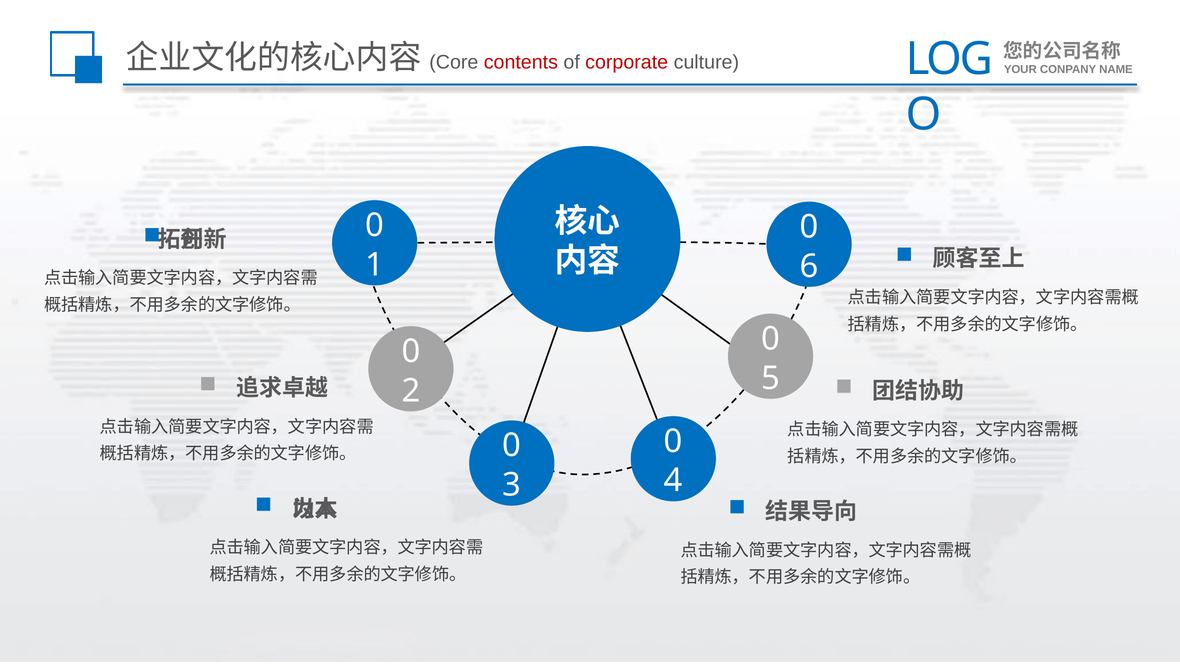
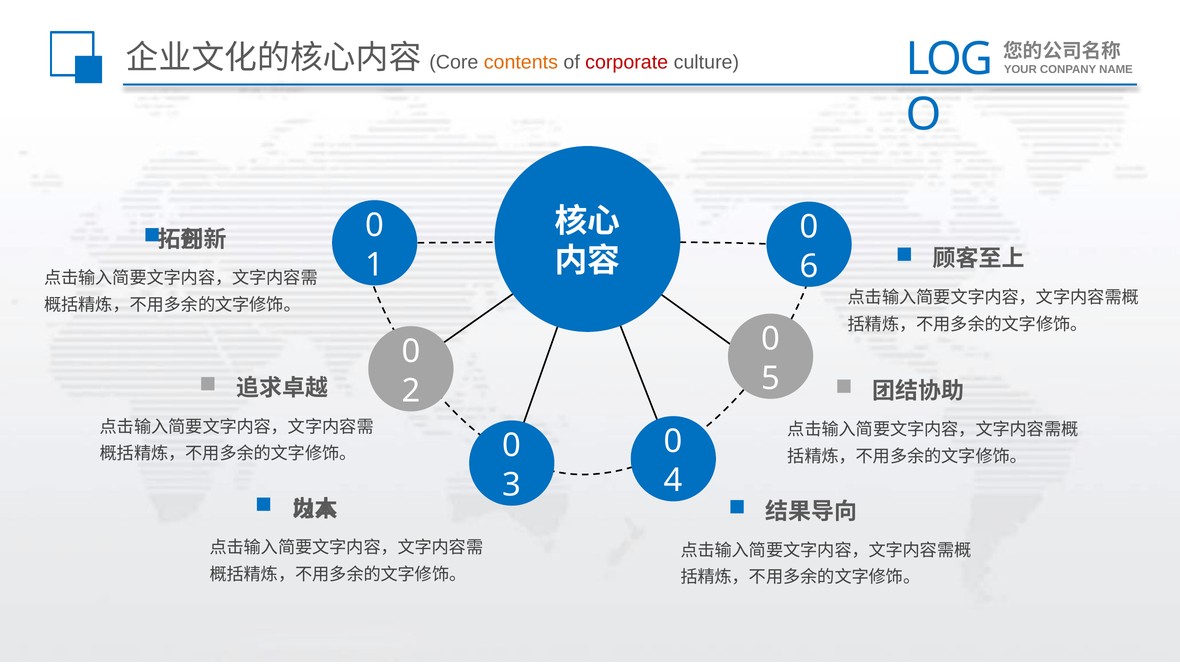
contents colour: red -> orange (521, 62)
